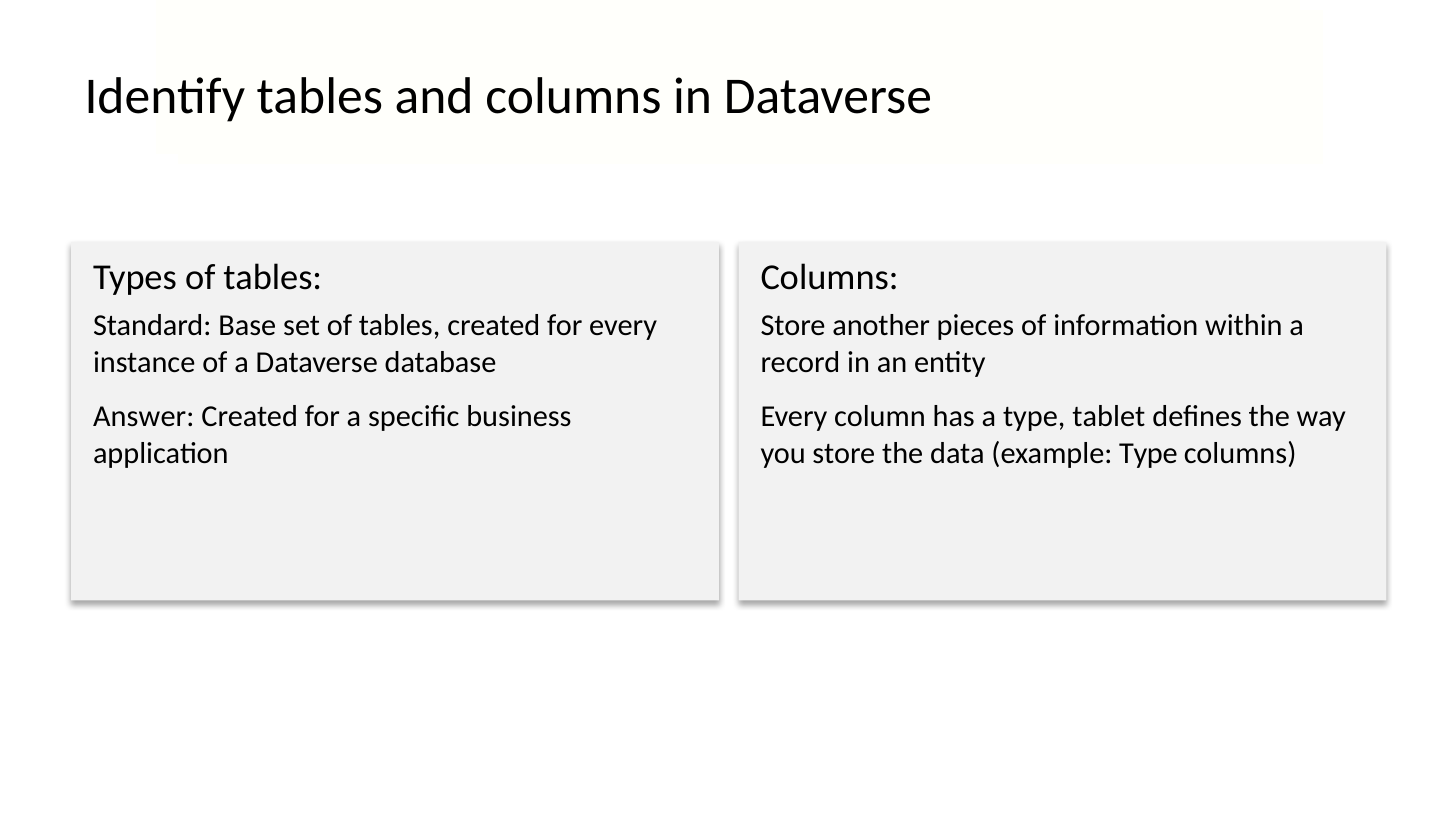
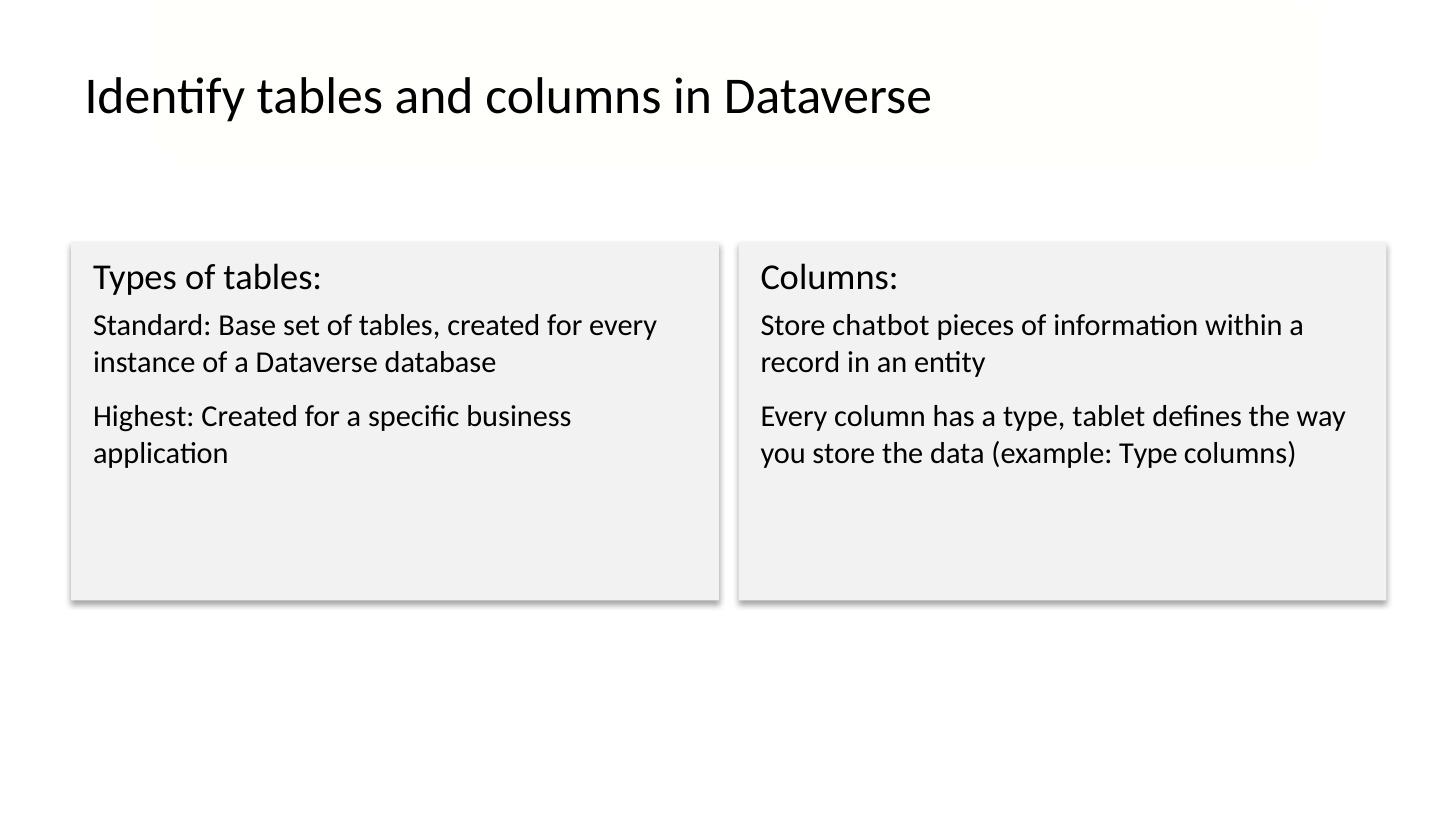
another: another -> chatbot (881, 326)
Answer: Answer -> Highest (144, 417)
